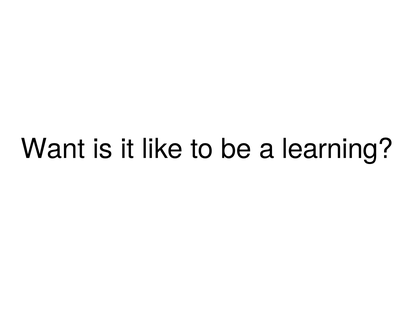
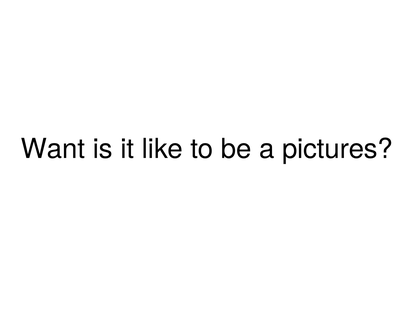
learning: learning -> pictures (338, 149)
